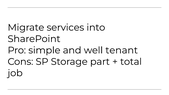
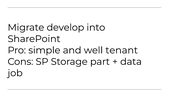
services: services -> develop (65, 27)
total: total -> data (131, 62)
